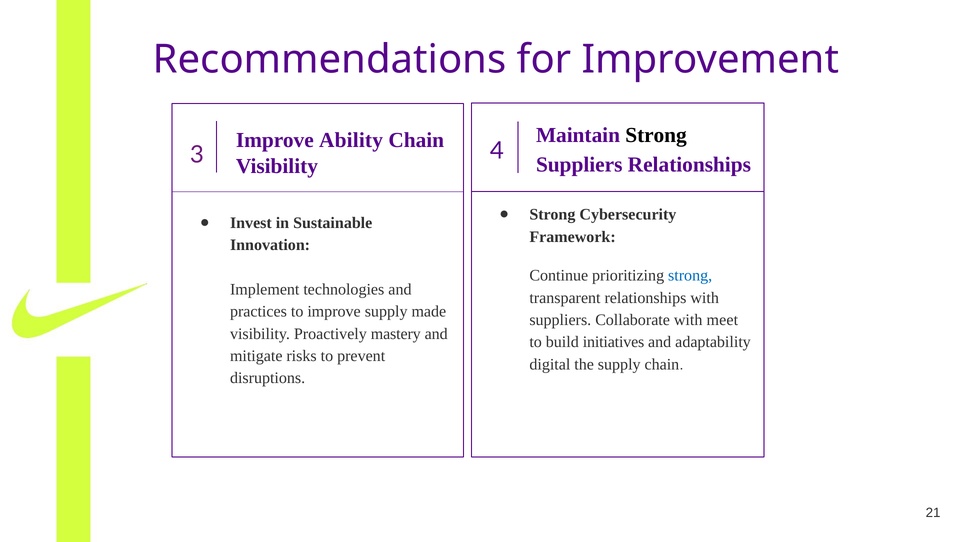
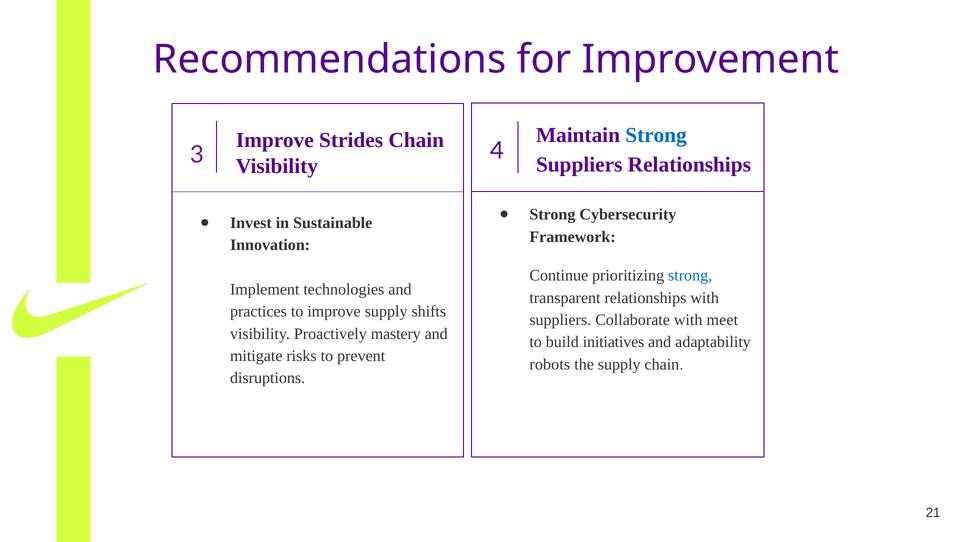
Strong colour: black -> blue (656, 135)
Ability: Ability -> Strides (351, 140)
made: made -> shifts (429, 311)
digital: digital -> robots (550, 364)
